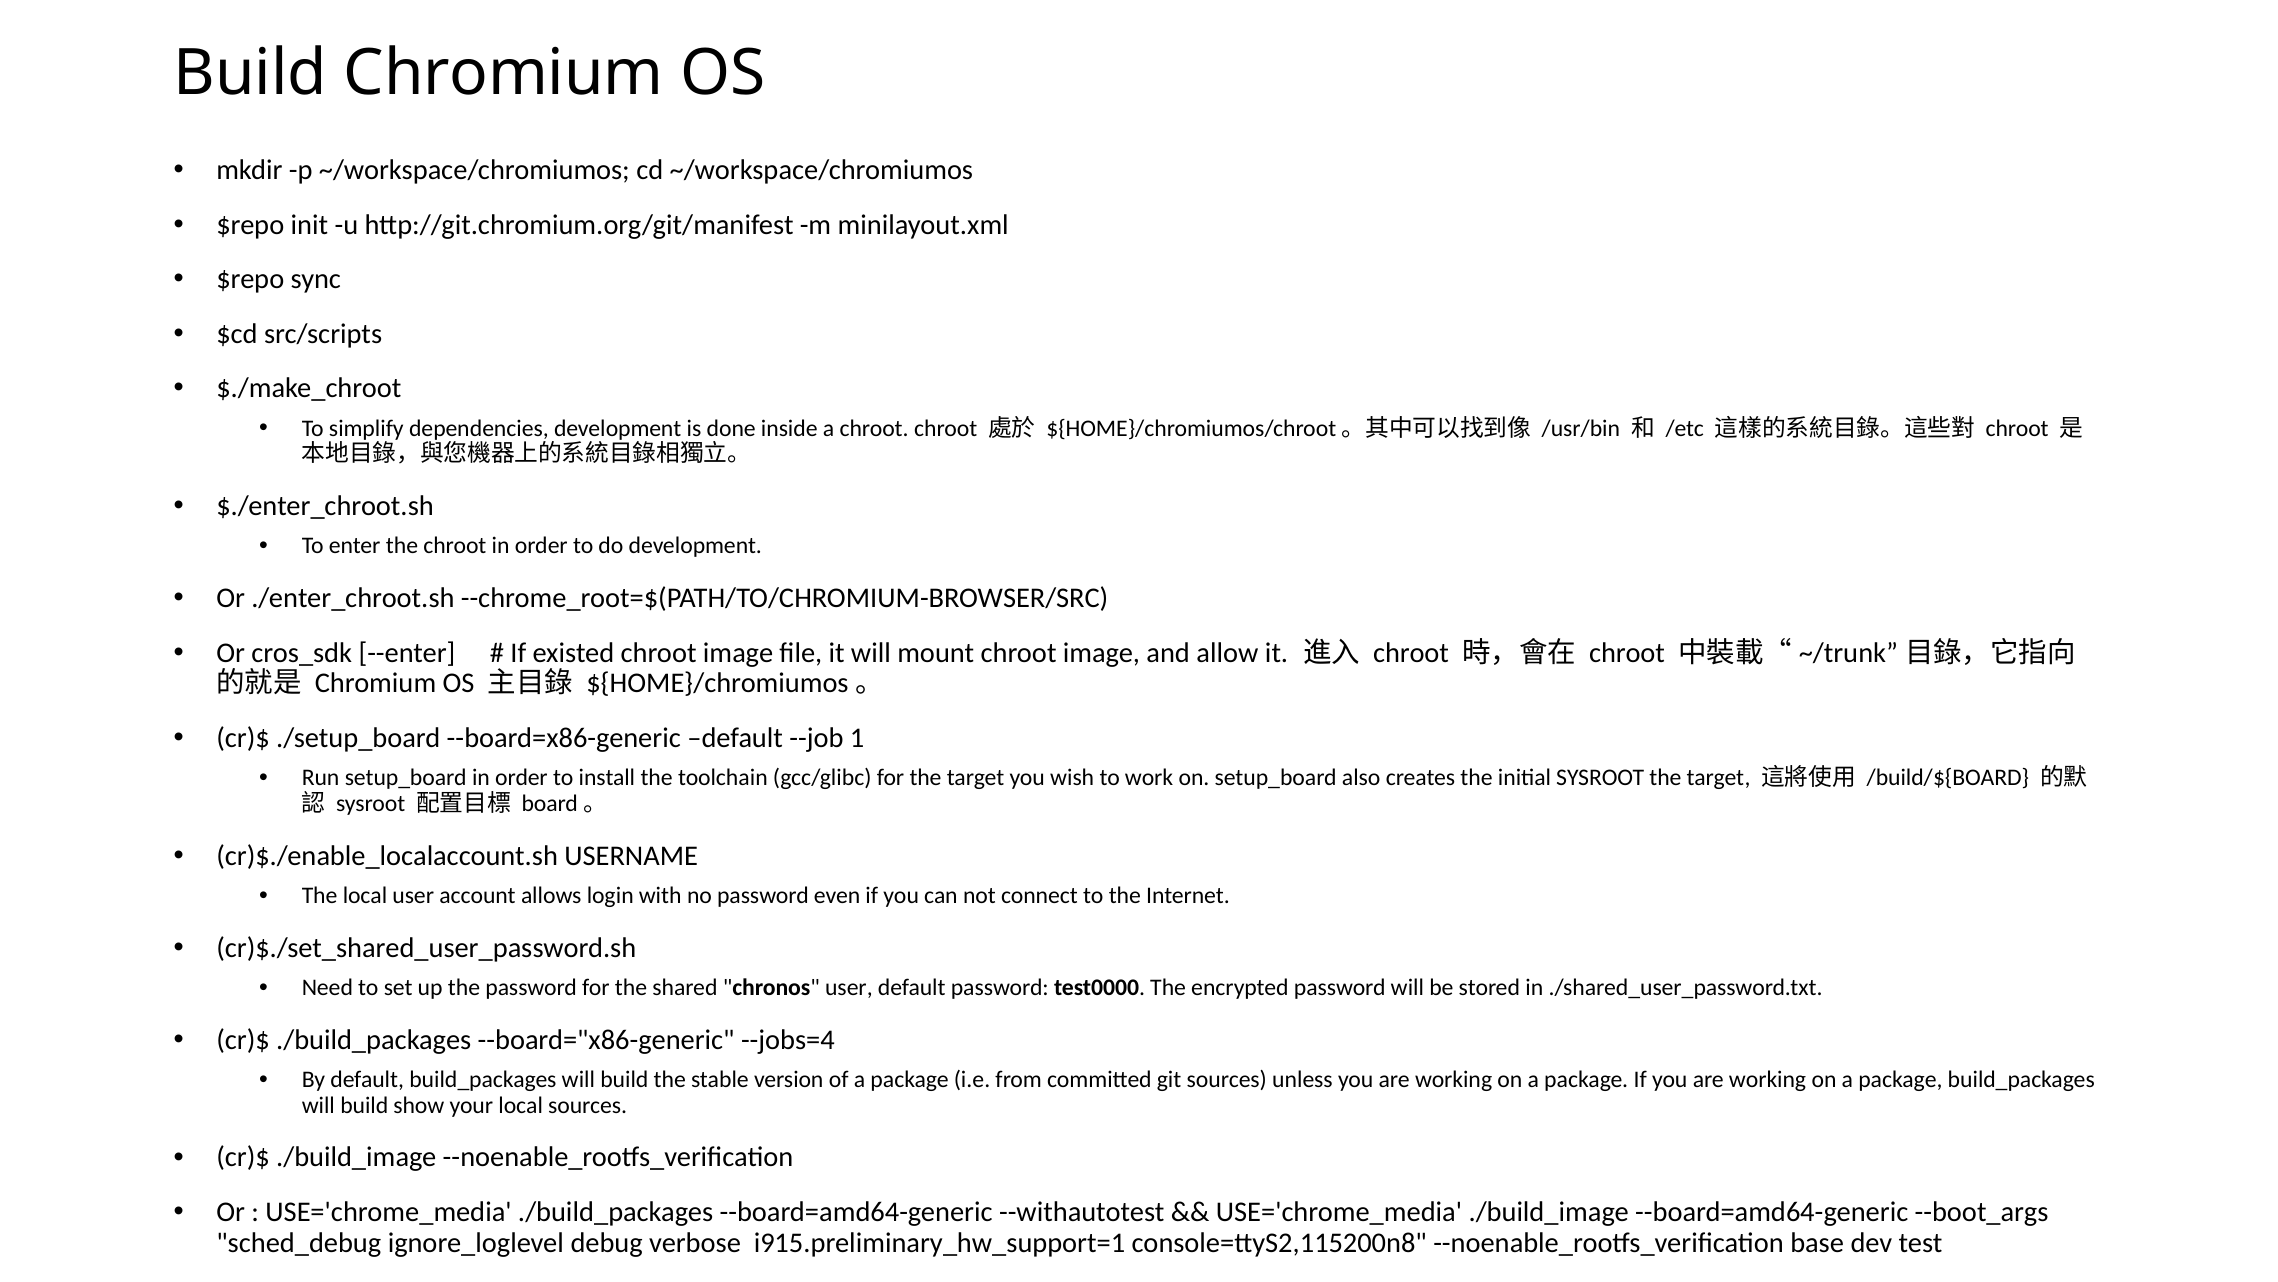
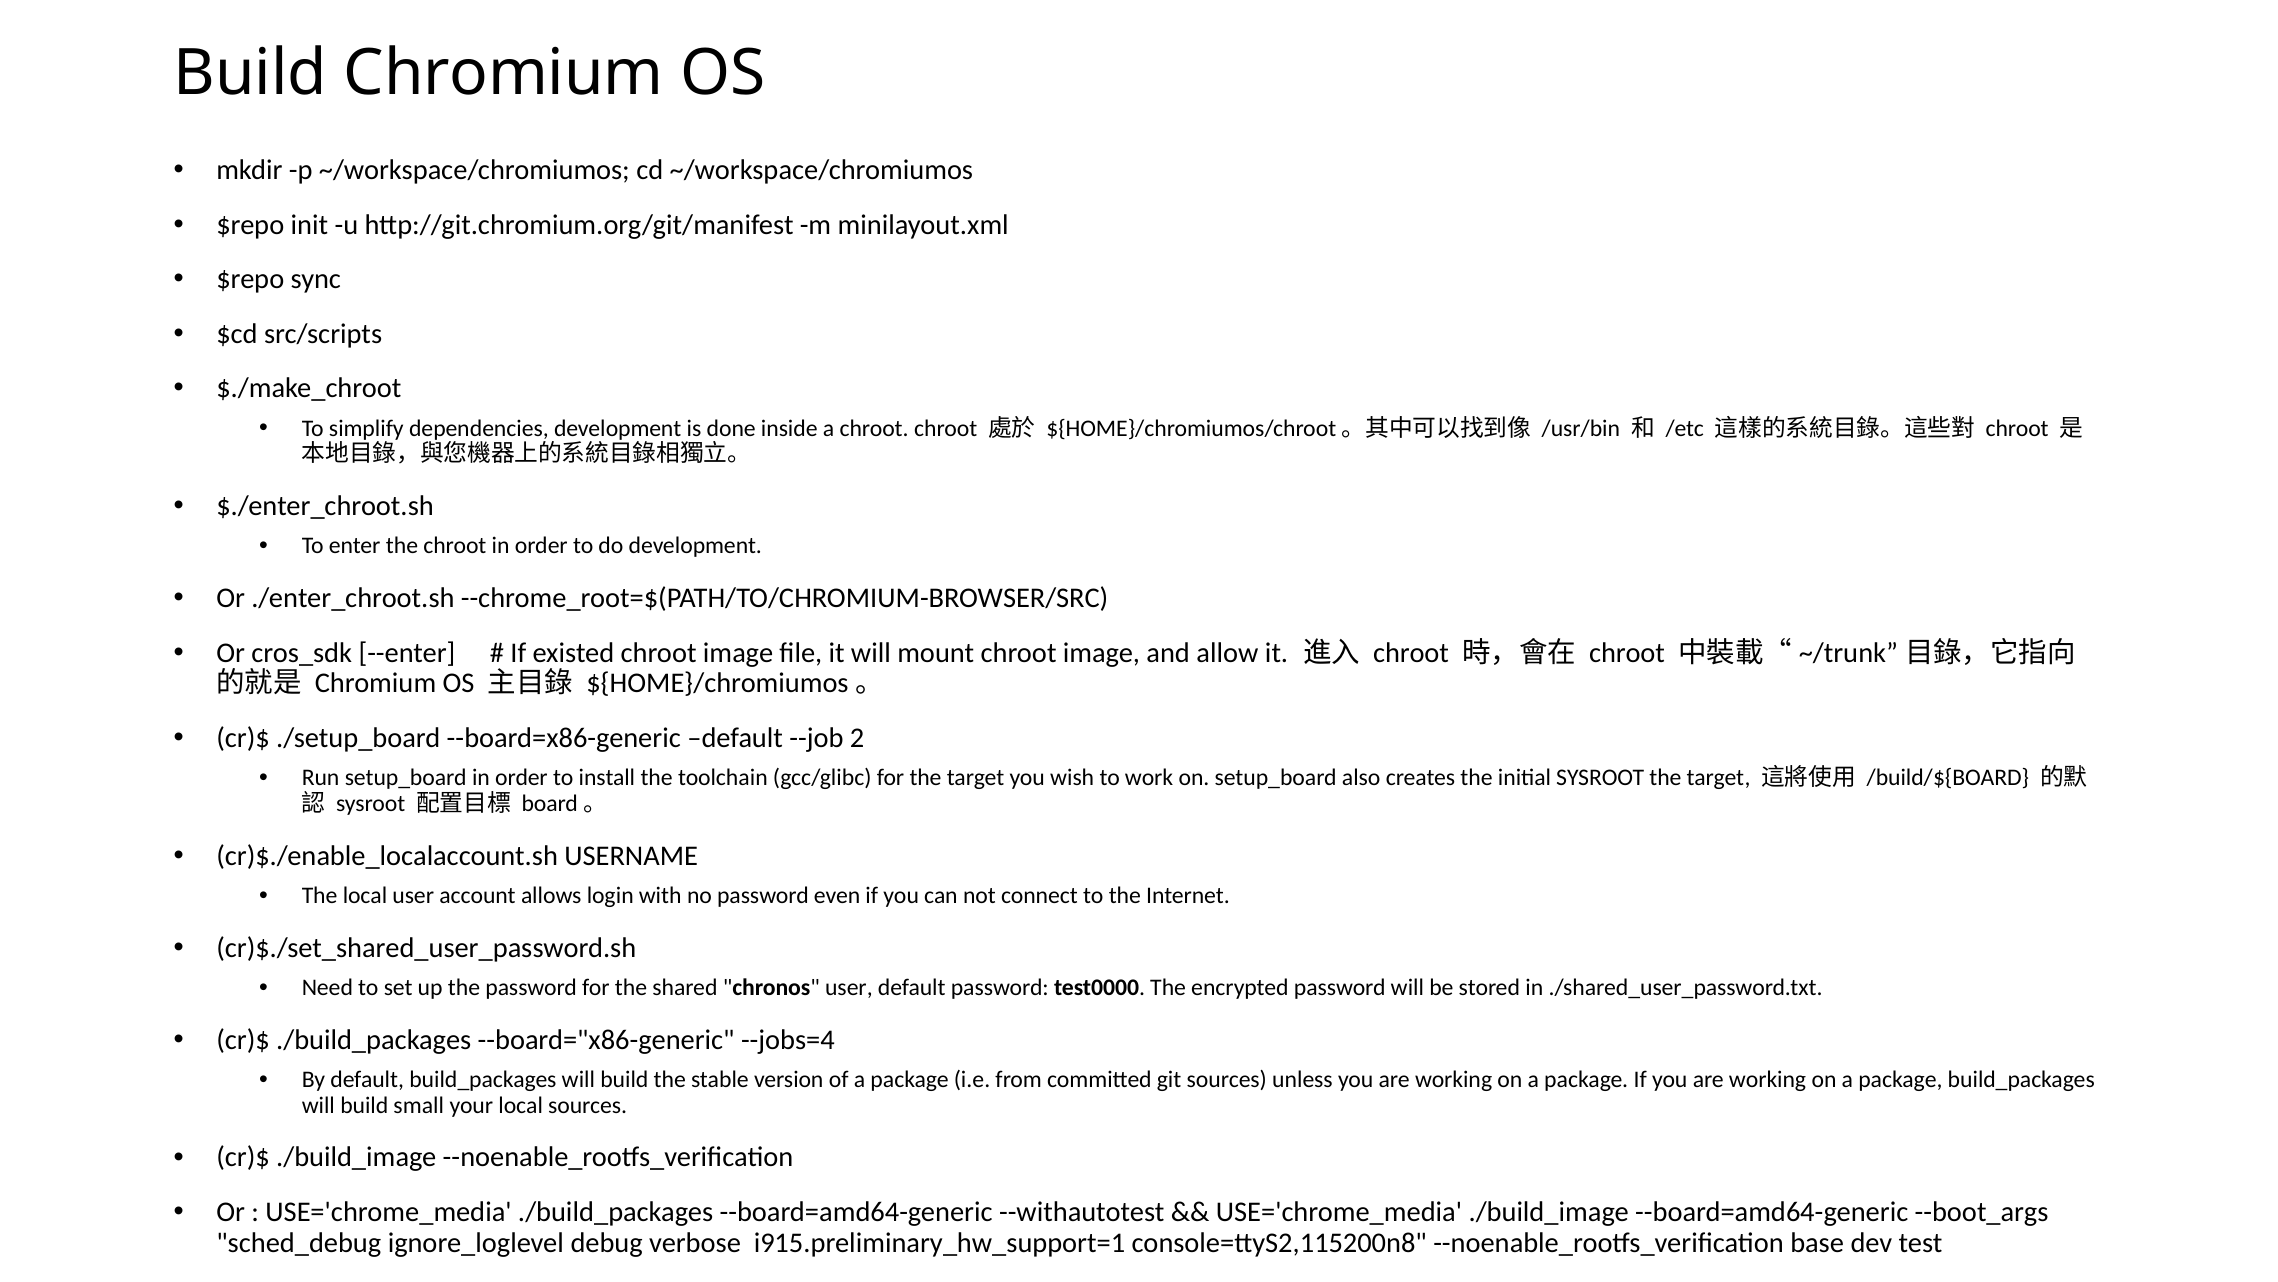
1: 1 -> 2 (857, 738)
show: show -> small (419, 1105)
